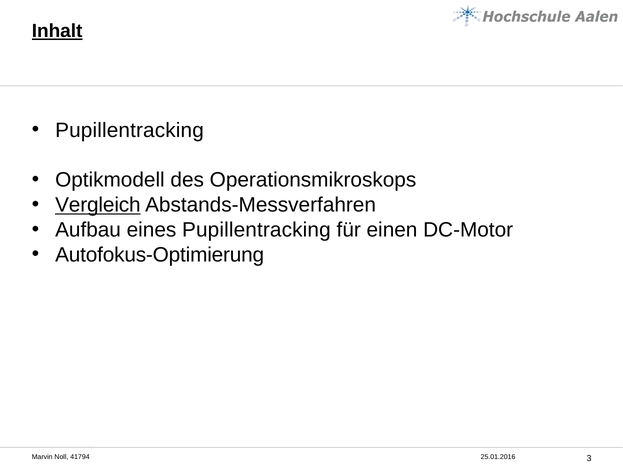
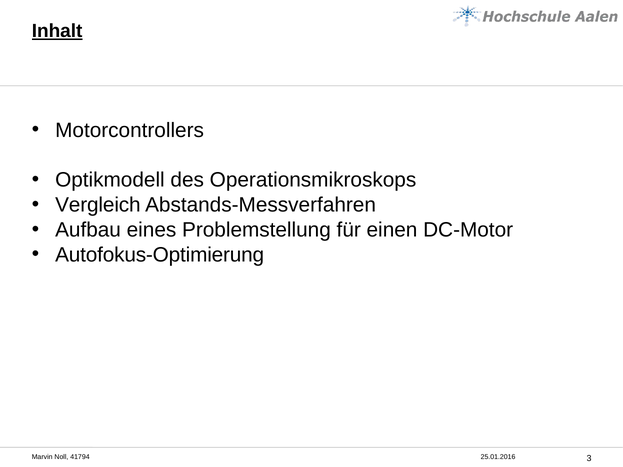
Pupillentracking: Pupillentracking -> Motorcontrollers (130, 130)
Vergleich underline: present -> none (98, 205)
eines Pupillentracking: Pupillentracking -> Problemstellung (256, 230)
